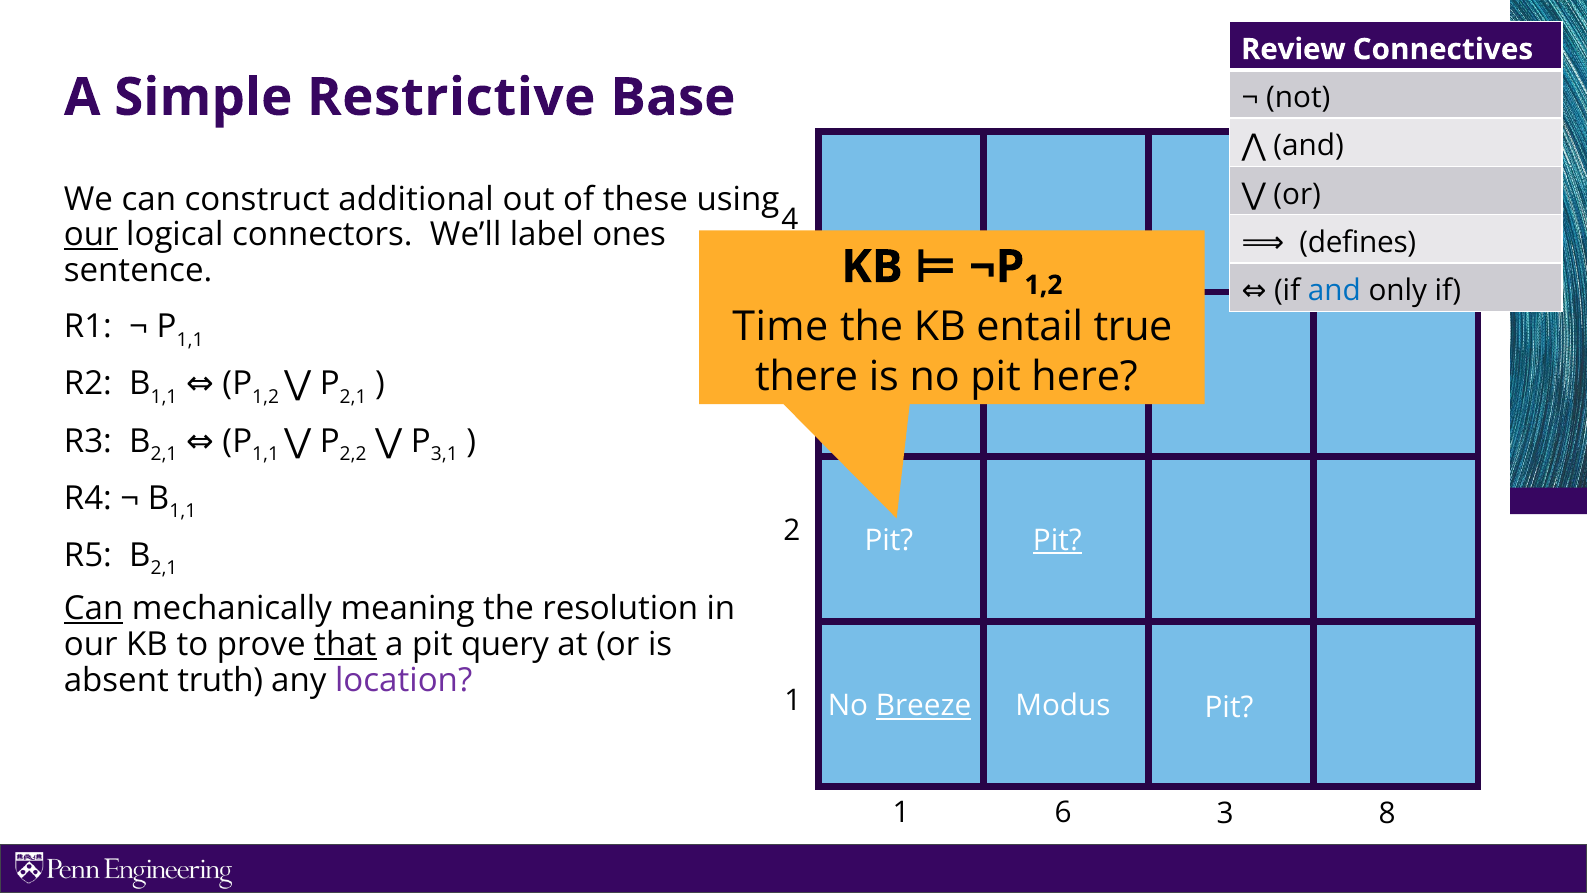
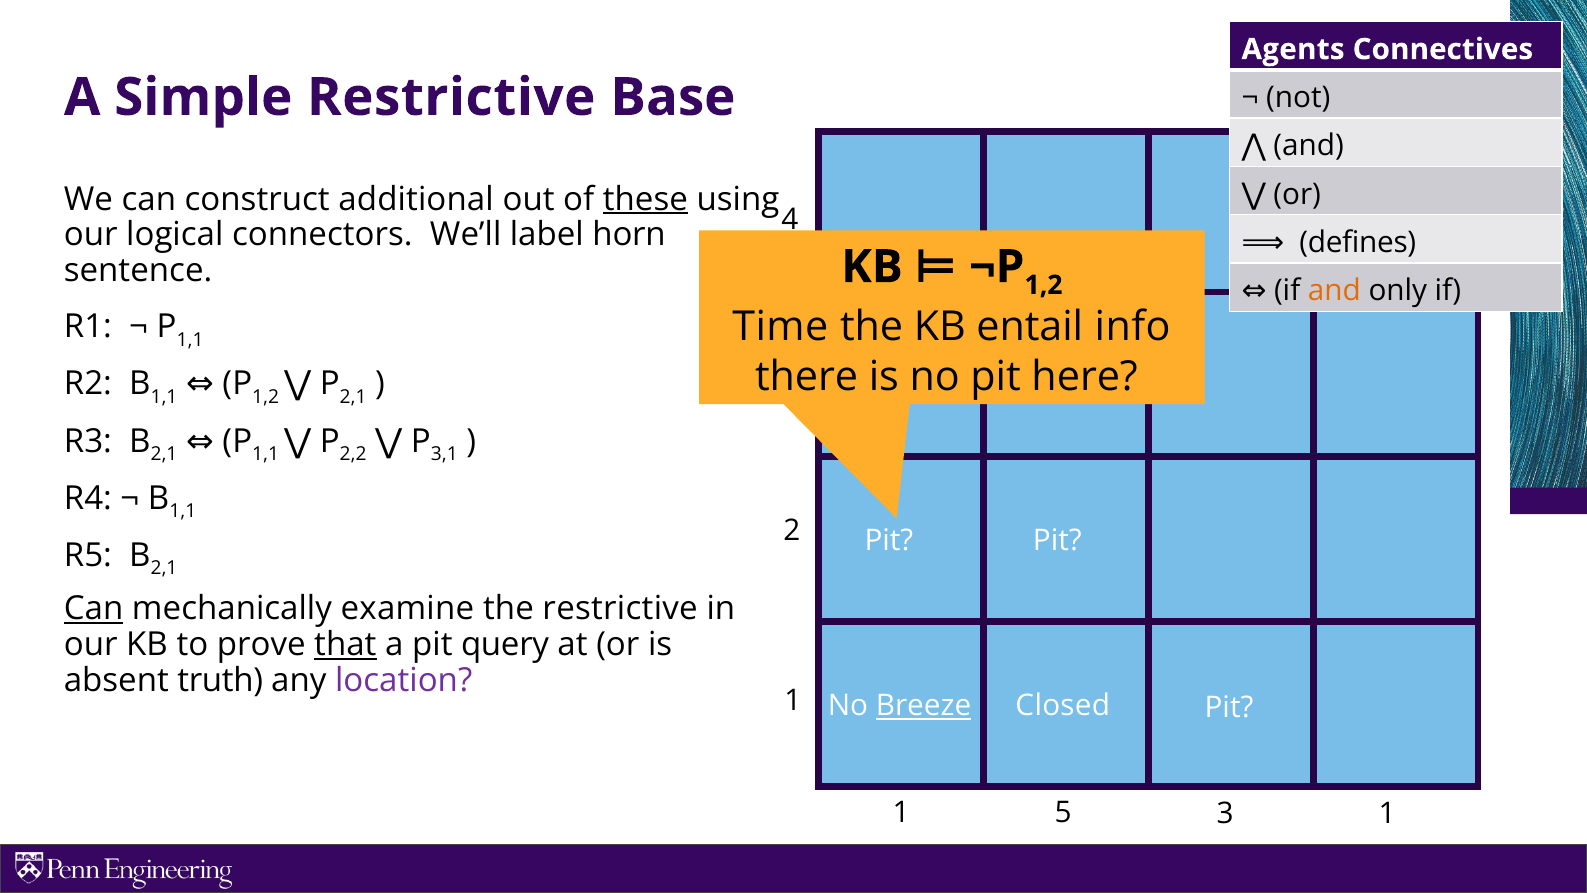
Review: Review -> Agents (1293, 49)
these underline: none -> present (645, 199)
our underline: present -> none (91, 235)
ones: ones -> horn (629, 235)
and colour: blue -> orange (1334, 291)
true: true -> info (1133, 327)
Pit underline: present -> none (1057, 540)
meaning: meaning -> examine (407, 609)
the resolution: resolution -> restrictive (620, 609)
Modus: Modus -> Closed (1063, 706)
6: 6 -> 5 (1063, 812)
3 8: 8 -> 1 (1387, 813)
